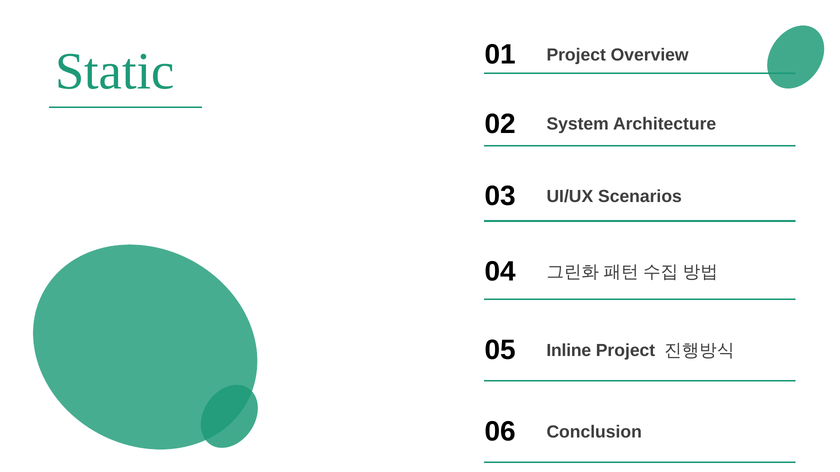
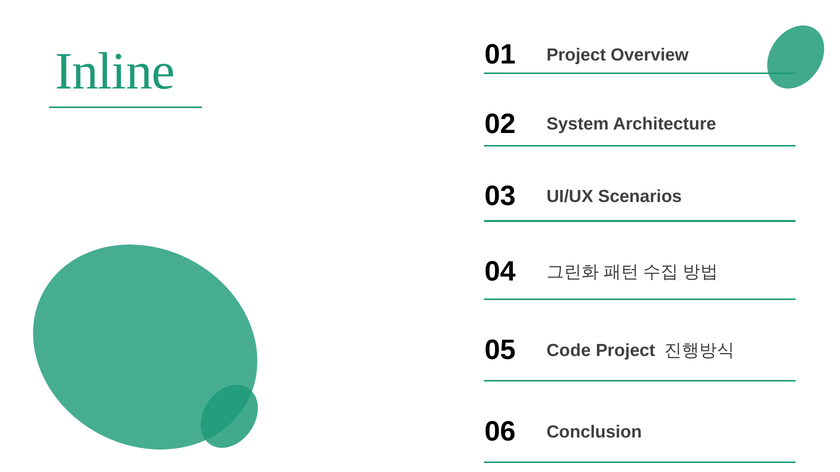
Static: Static -> Inline (115, 71)
Inline: Inline -> Code (569, 351)
